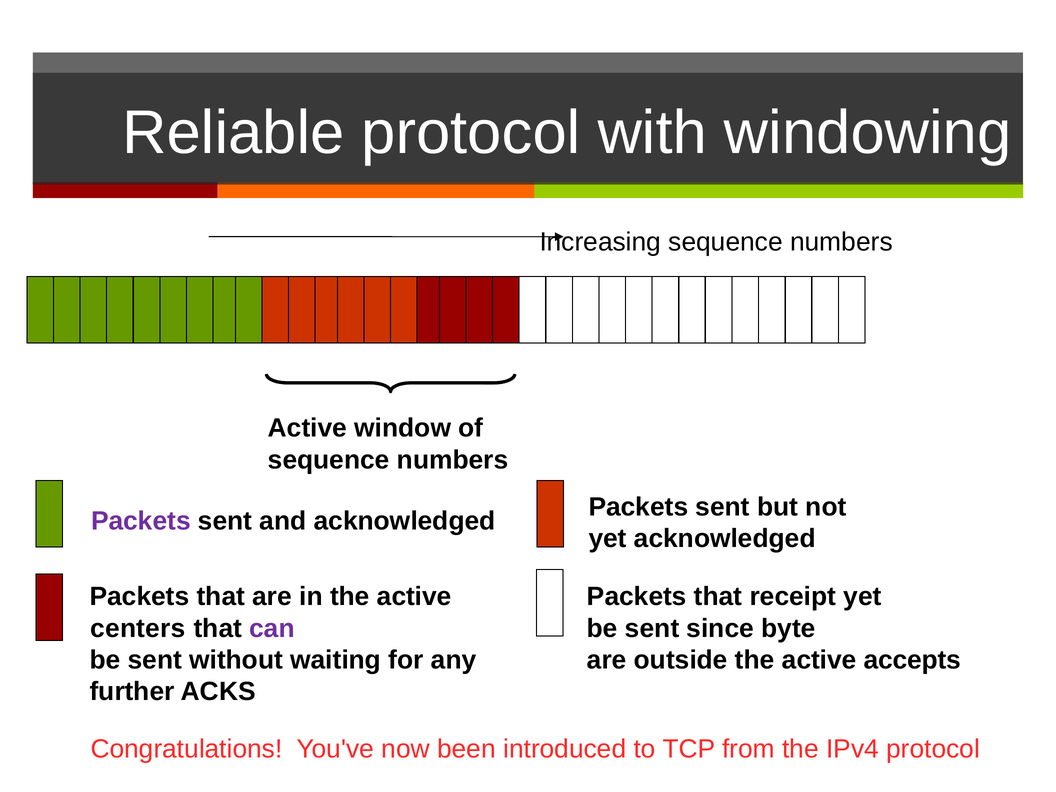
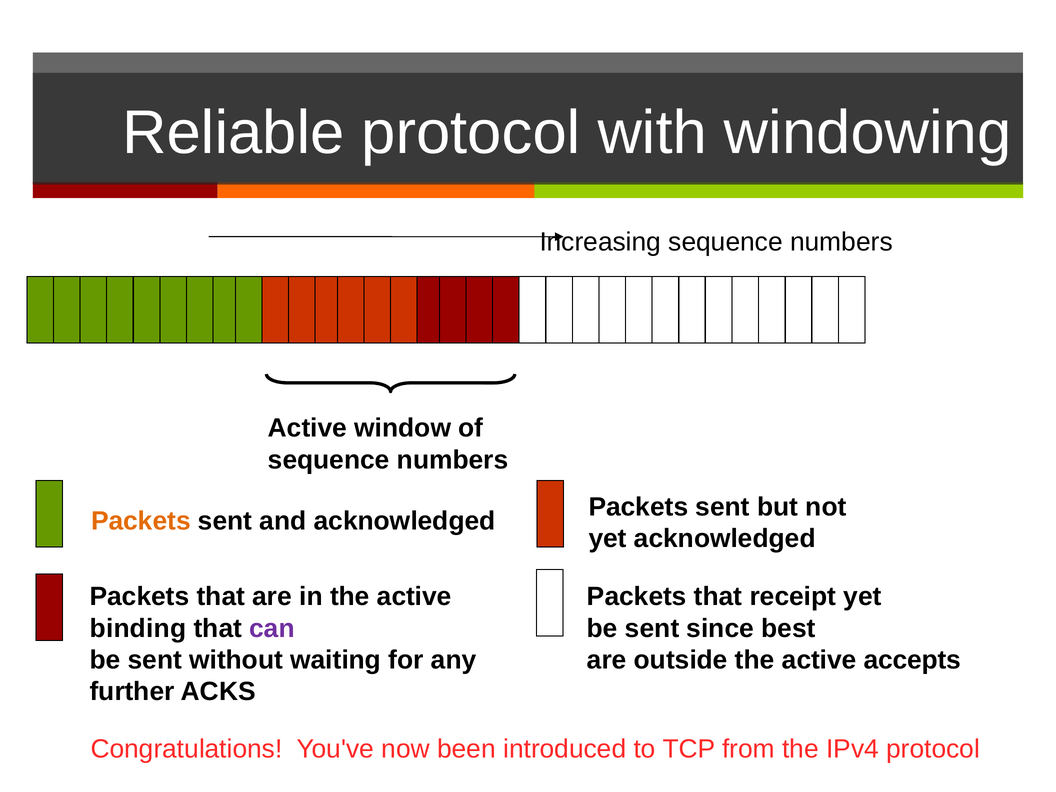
Packets colour: purple -> orange (141, 521)
centers: centers -> binding (138, 628)
byte: byte -> best (788, 628)
